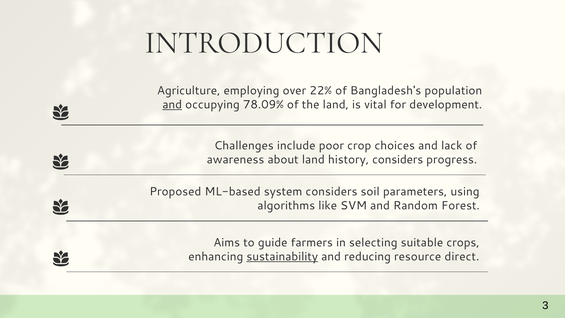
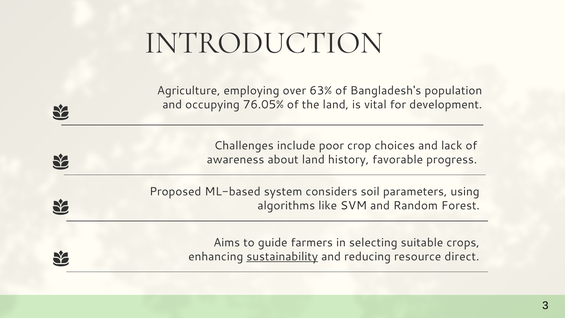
22%: 22% -> 63% (321, 91)
and underline: present -> none (172, 105)
78.09%: 78.09% -> 76.05% (263, 105)
history considers: considers -> favorable (398, 160)
